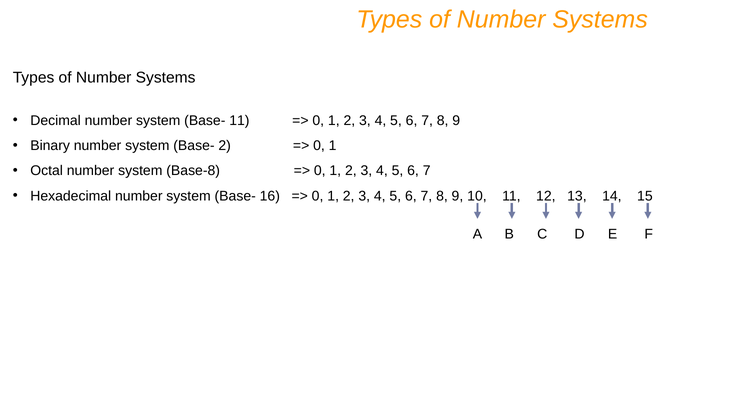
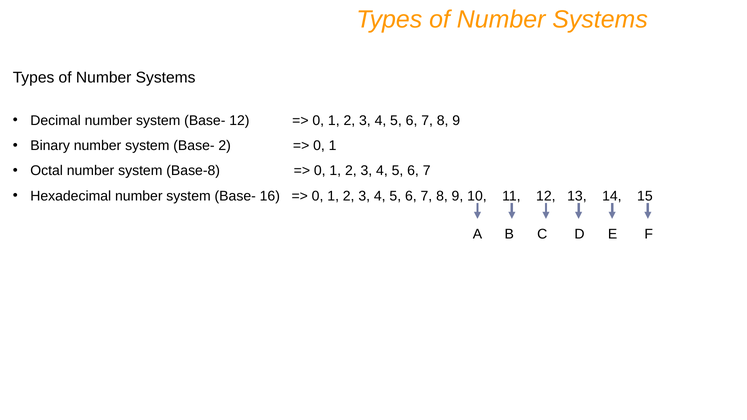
Base- 11: 11 -> 12 (239, 121)
